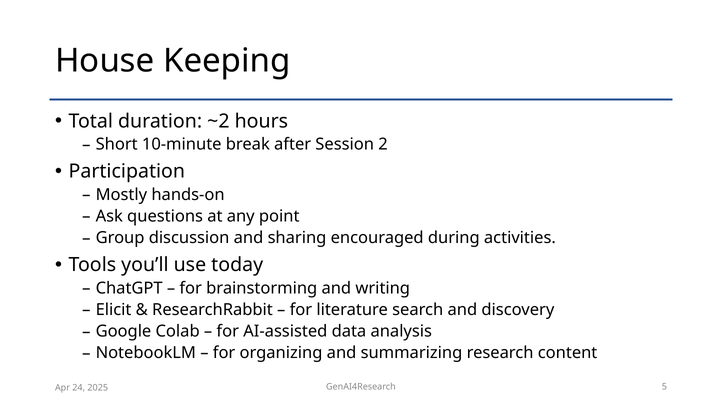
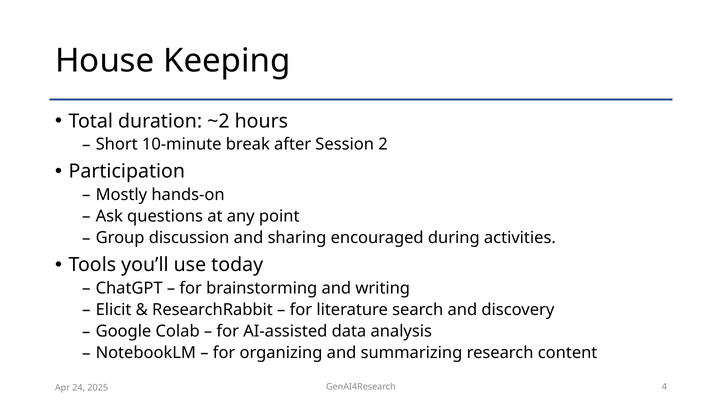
5: 5 -> 4 (664, 387)
